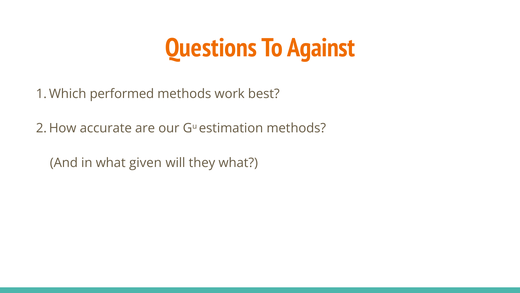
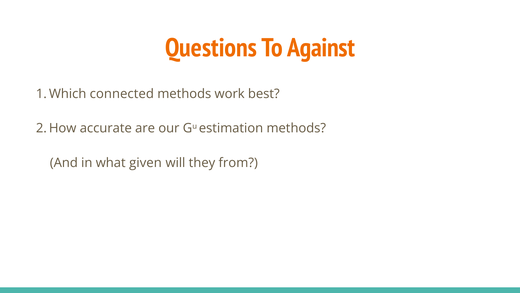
performed: performed -> connected (122, 94)
they what: what -> from (238, 162)
